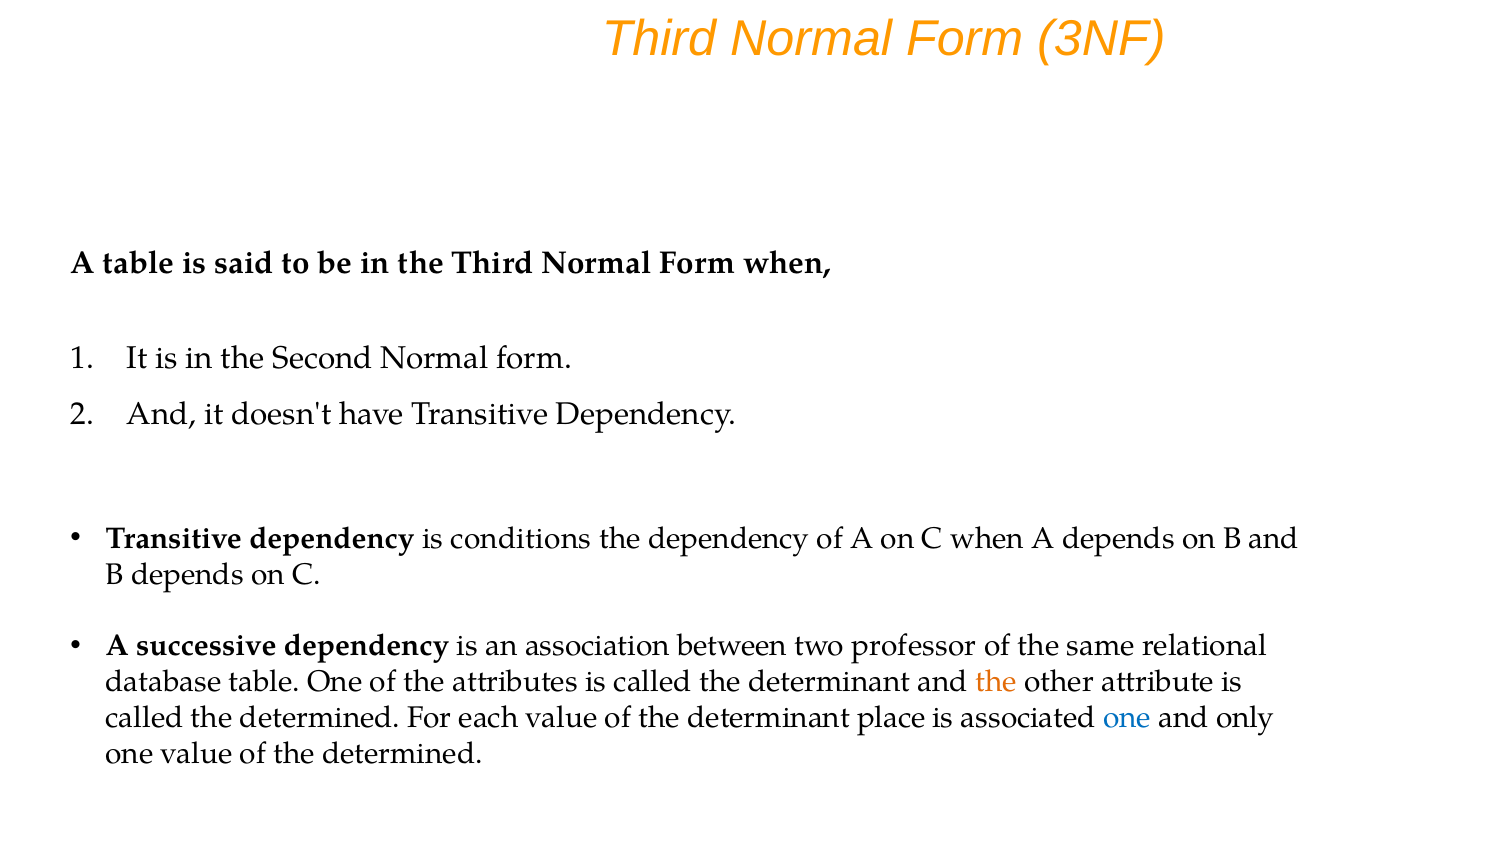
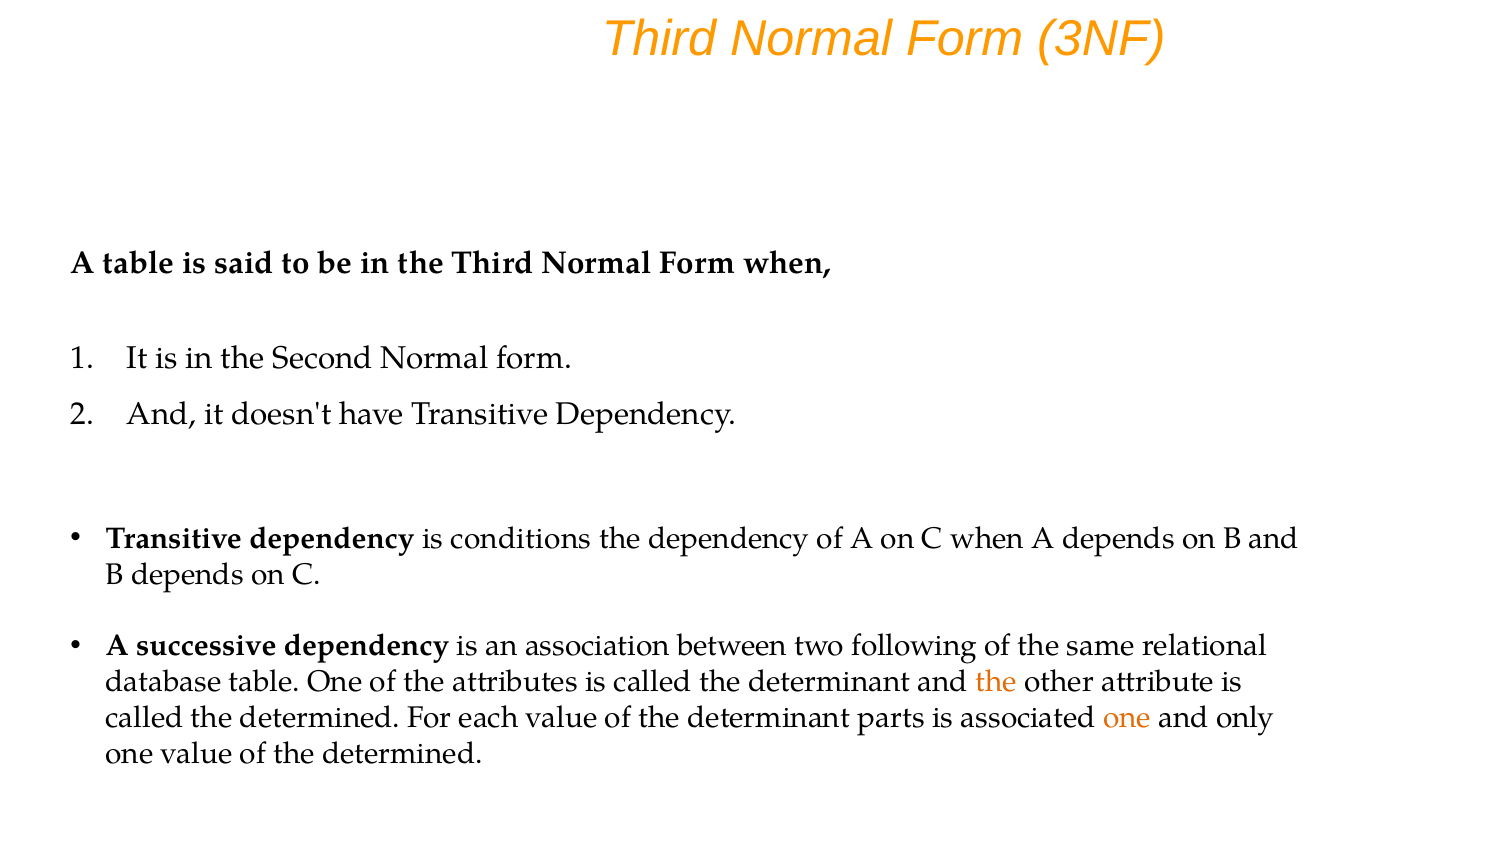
professor: professor -> following (914, 646)
place: place -> parts (891, 717)
one colour: blue -> orange (1127, 717)
